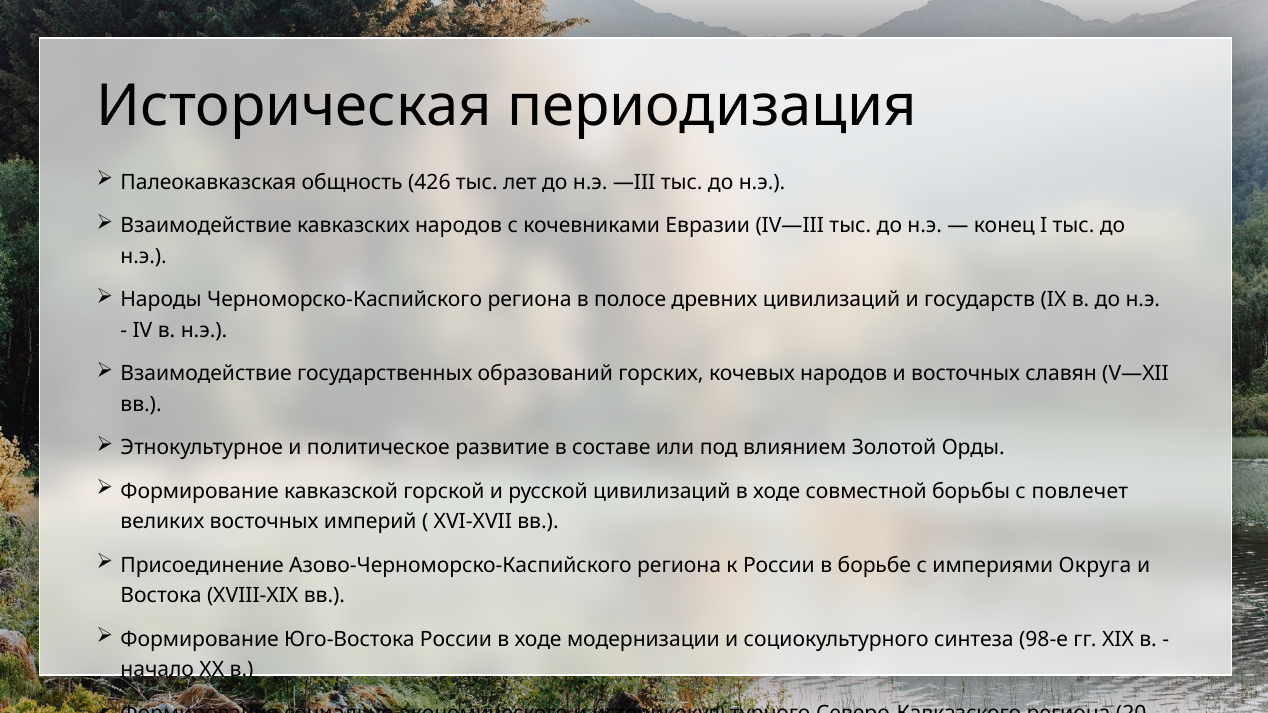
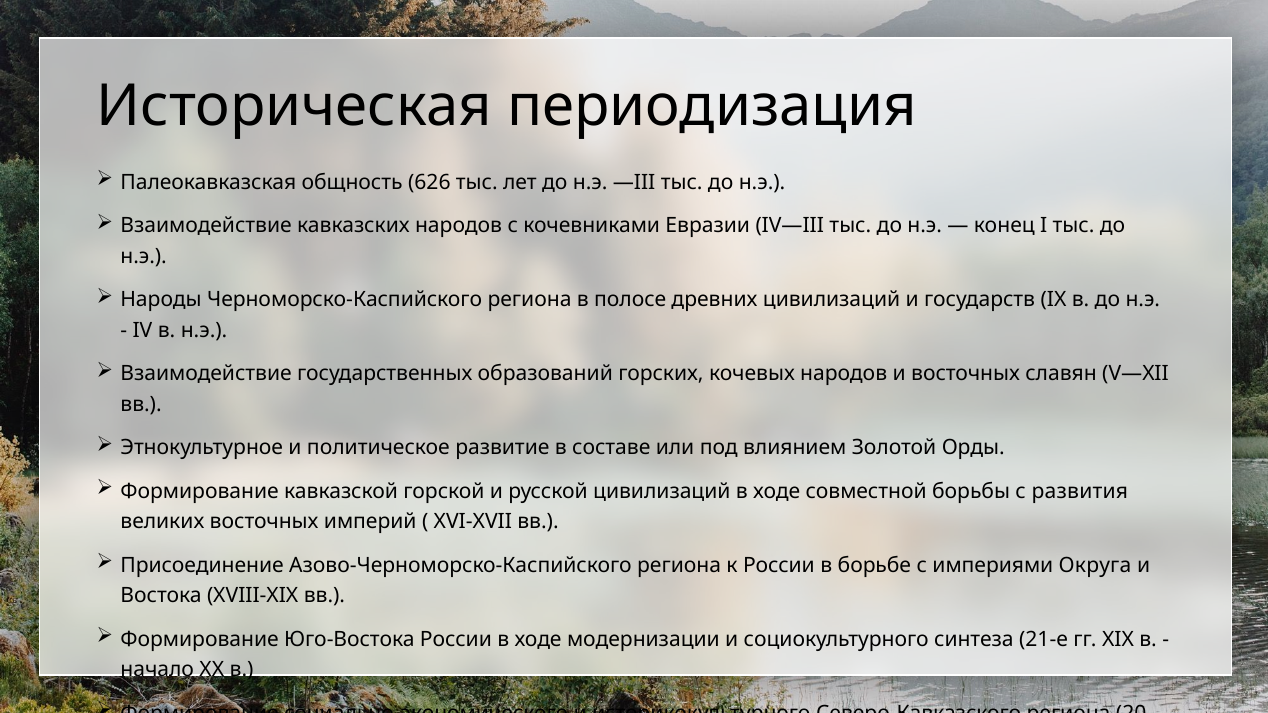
426: 426 -> 626 (429, 182)
повлечет: повлечет -> развития (1080, 491)
98-е: 98-е -> 21-е (1043, 639)
